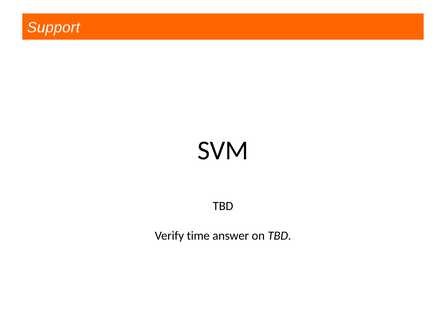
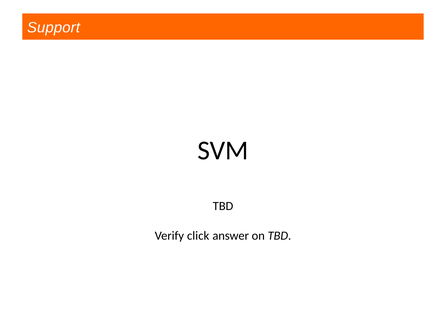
time: time -> click (198, 235)
